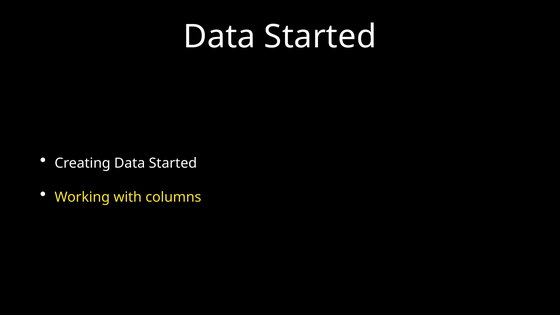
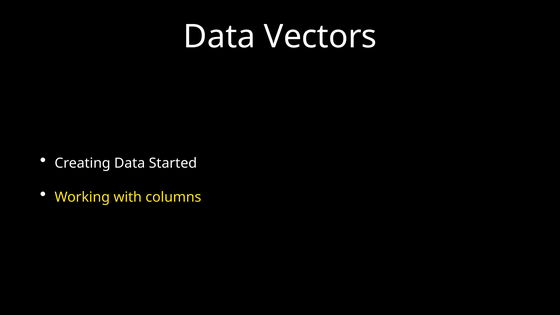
Started: Started -> Vectors (320, 37)
